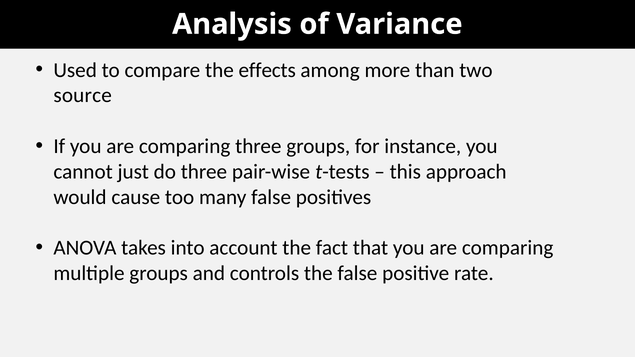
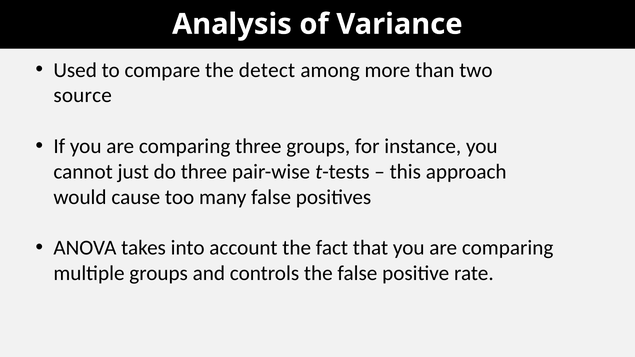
effects: effects -> detect (267, 70)
